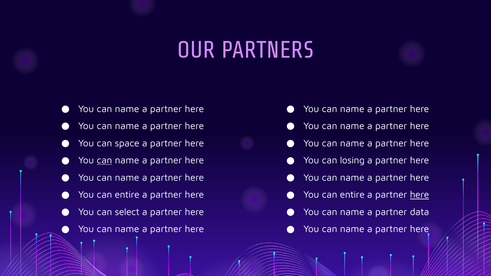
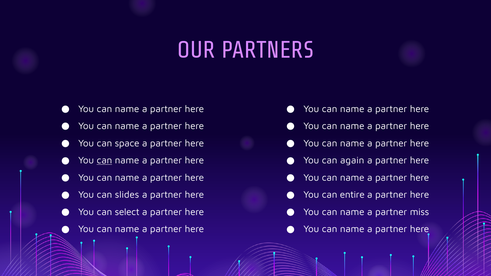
losing: losing -> again (352, 161)
entire: entire -> slides (127, 195)
here underline: present -> none (420, 195)
data: data -> miss (420, 212)
